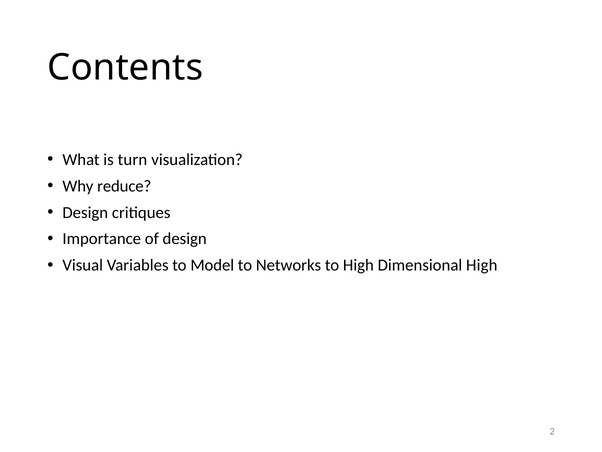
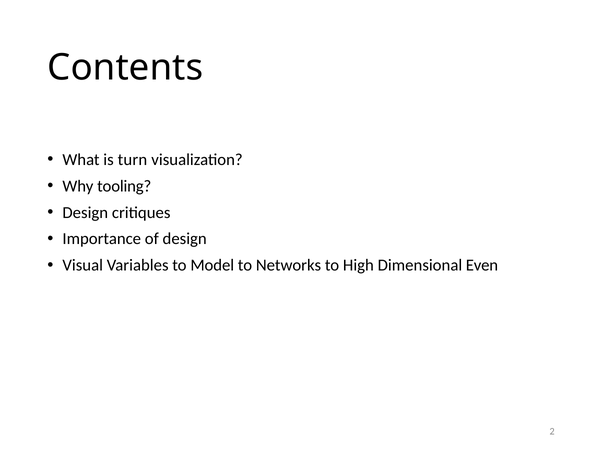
reduce: reduce -> tooling (124, 186)
Dimensional High: High -> Even (482, 265)
